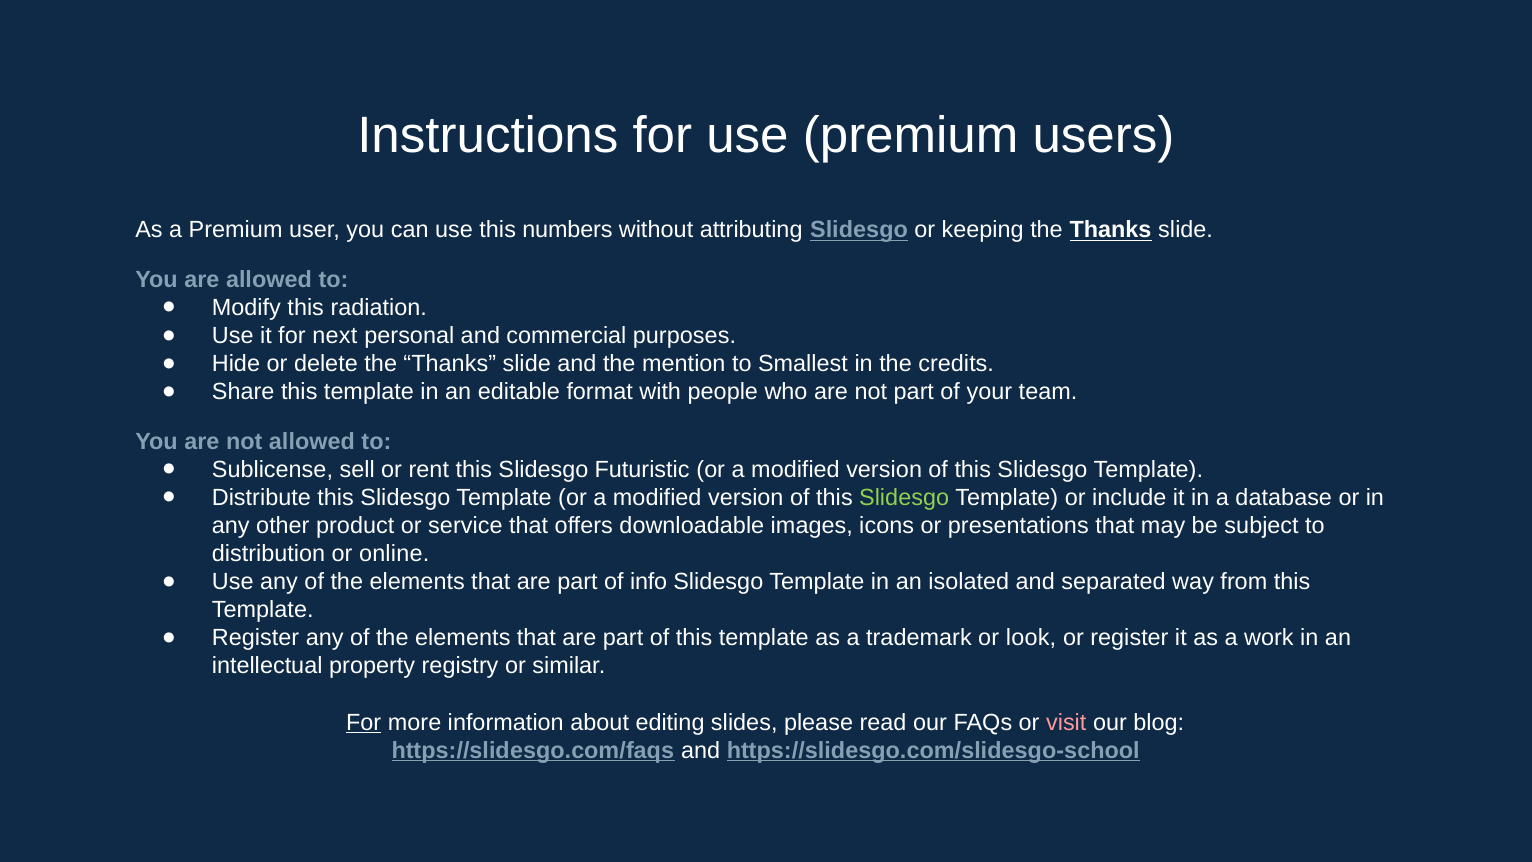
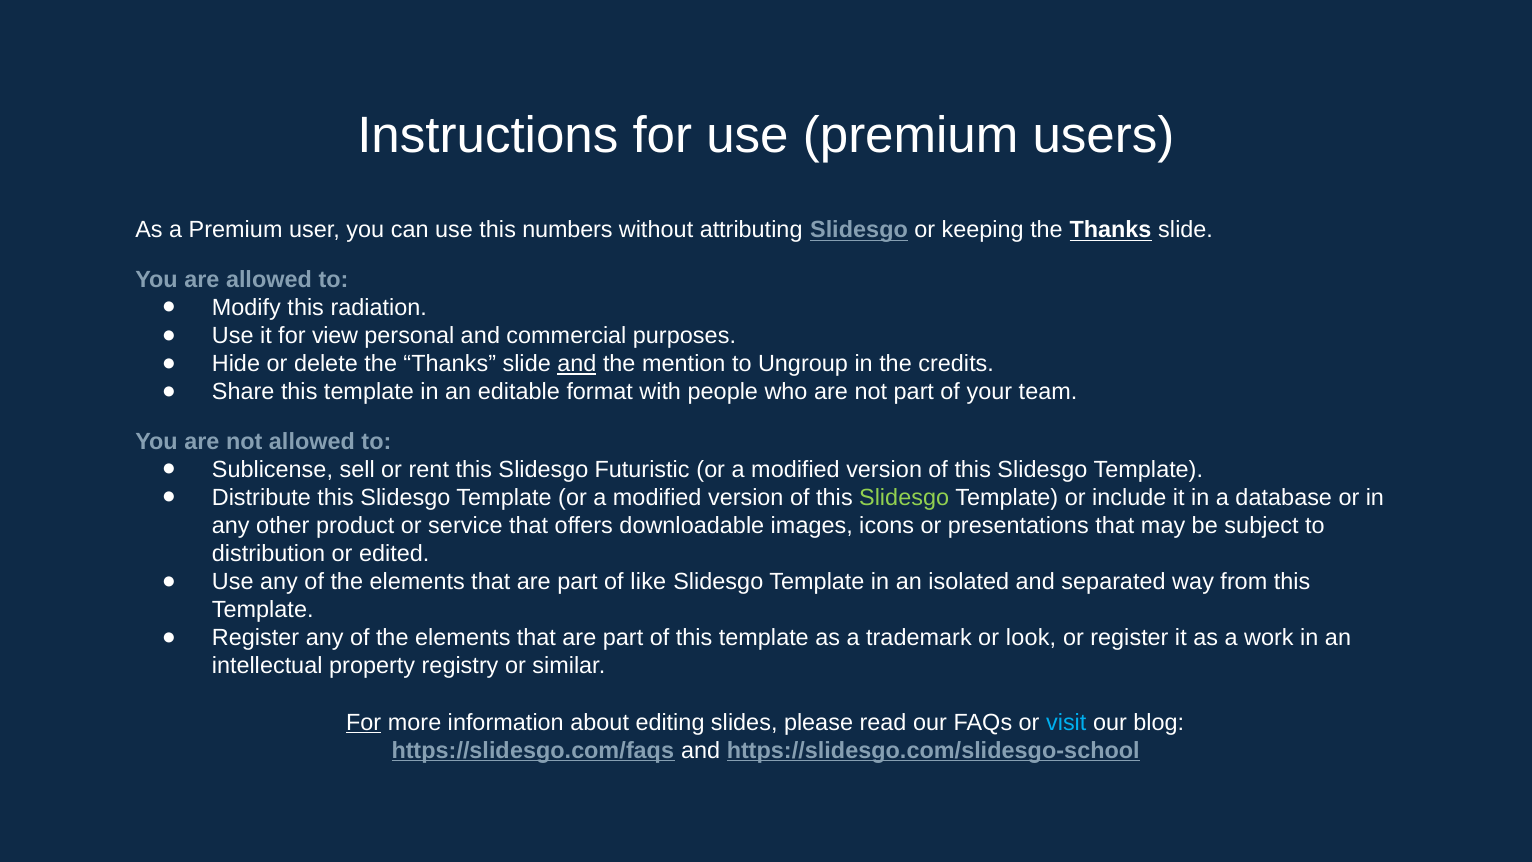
next: next -> view (335, 336)
and underline: none -> present (577, 364)
Smallest: Smallest -> Ungroup (803, 364)
online: online -> edited (394, 554)
info: info -> like (648, 582)
visit colour: pink -> light blue (1066, 722)
